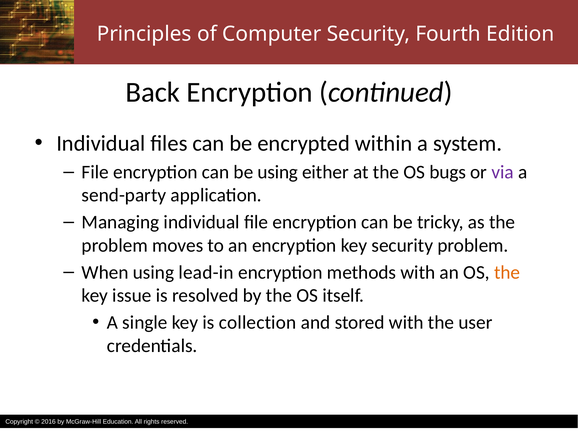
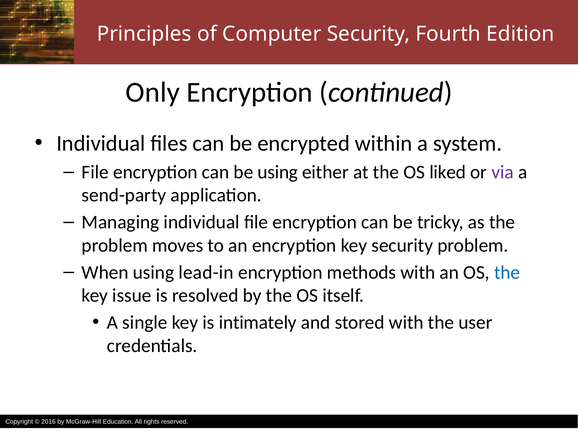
Back: Back -> Only (153, 92)
bugs: bugs -> liked (448, 172)
the colour: orange -> blue (507, 272)
collection: collection -> intimately (258, 322)
